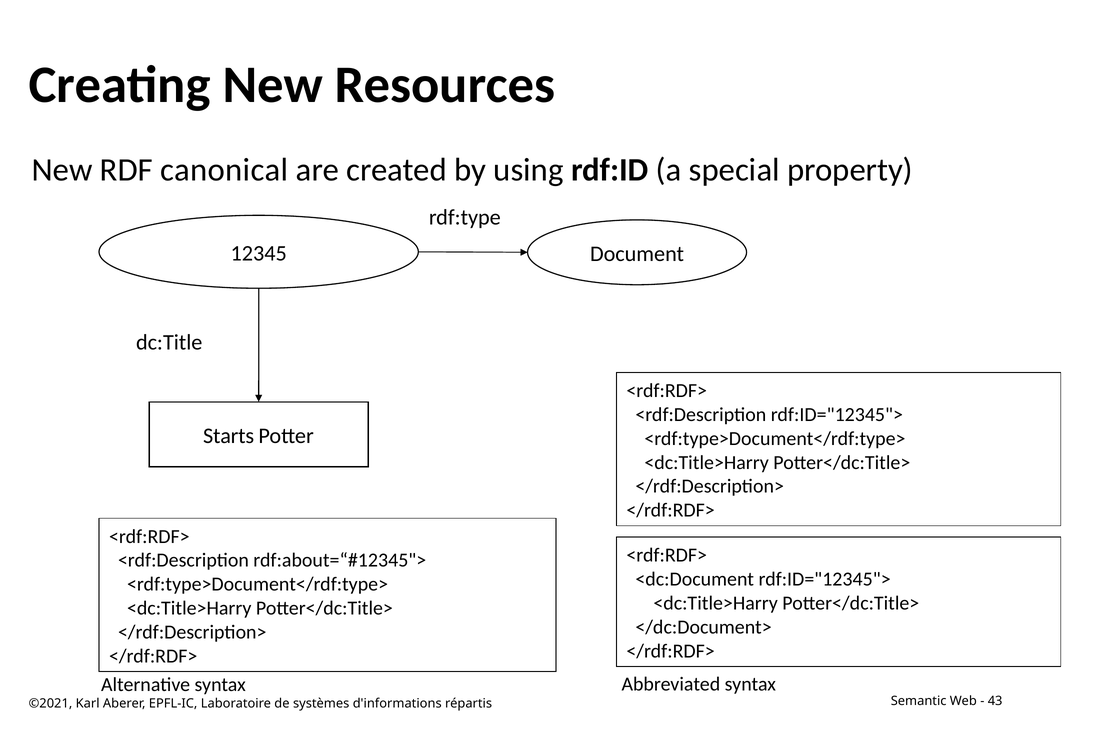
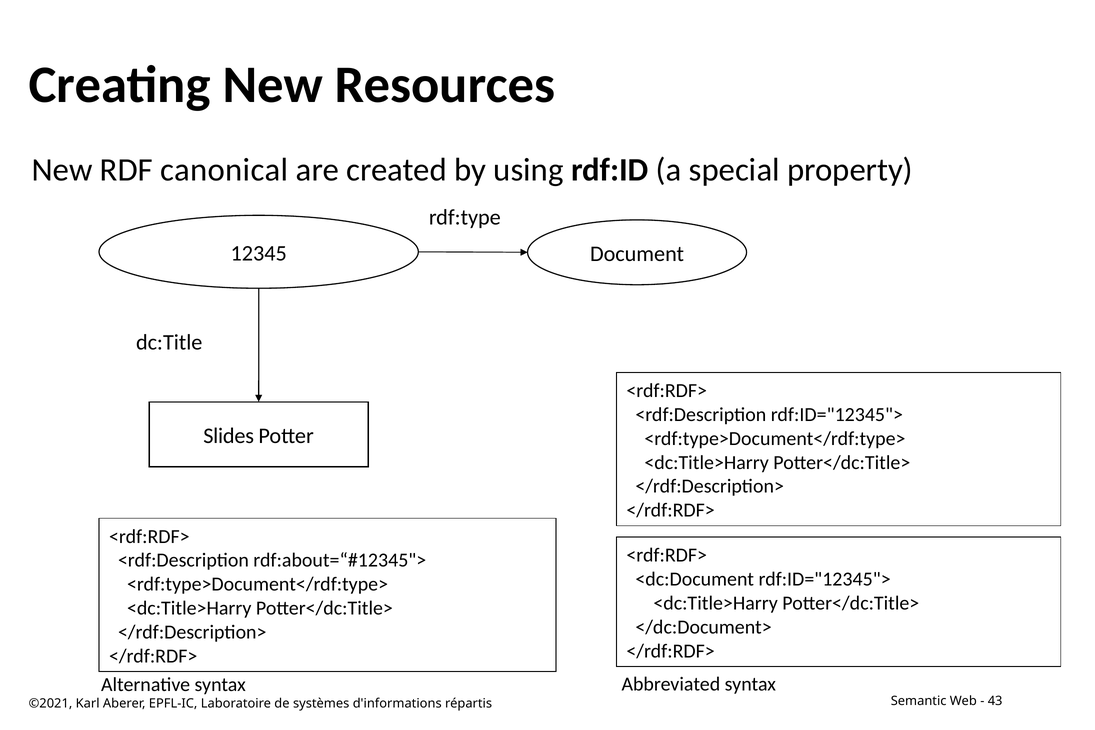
Starts: Starts -> Slides (229, 436)
